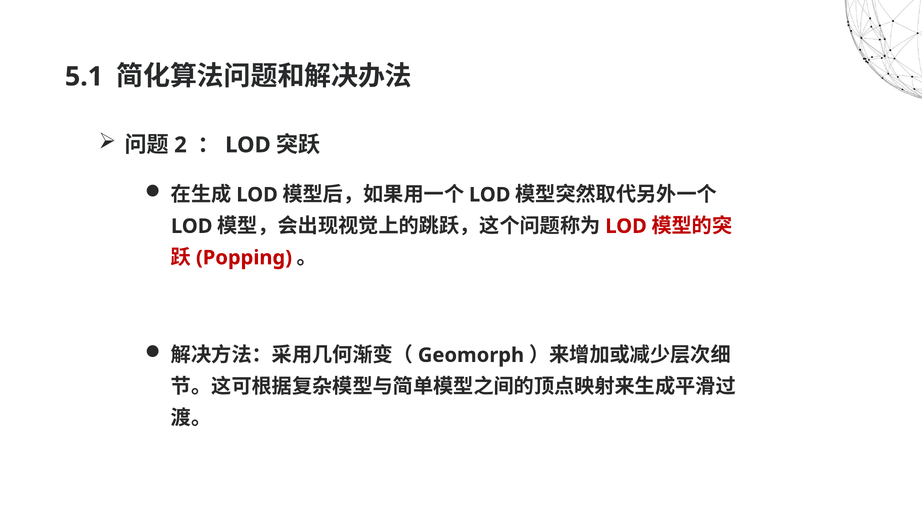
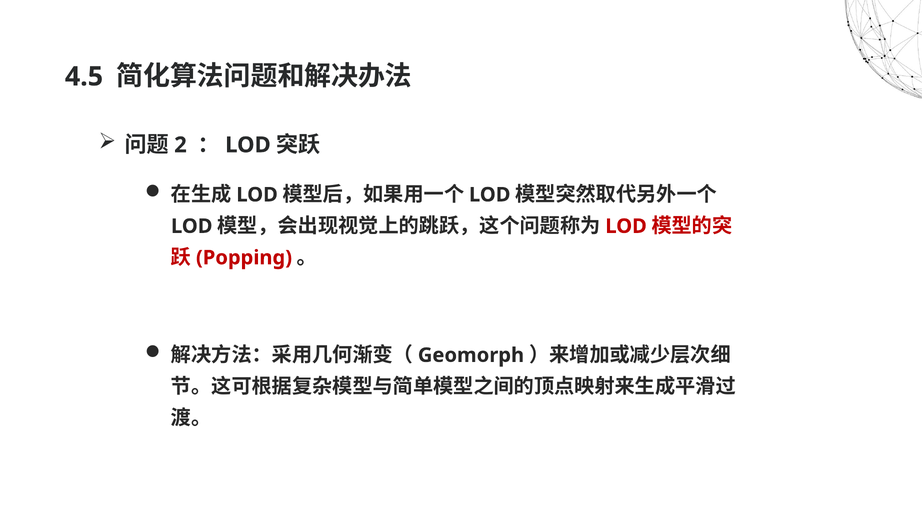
5.1: 5.1 -> 4.5 (84, 77)
